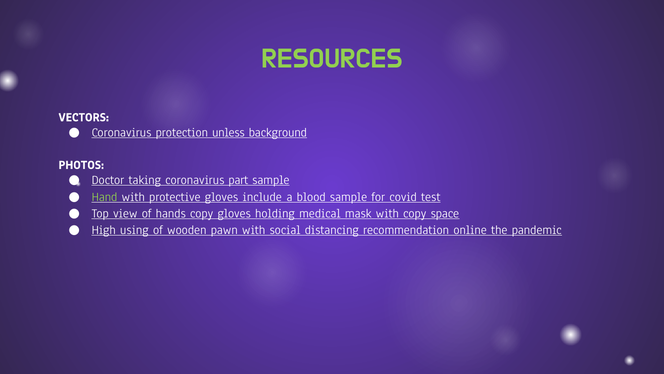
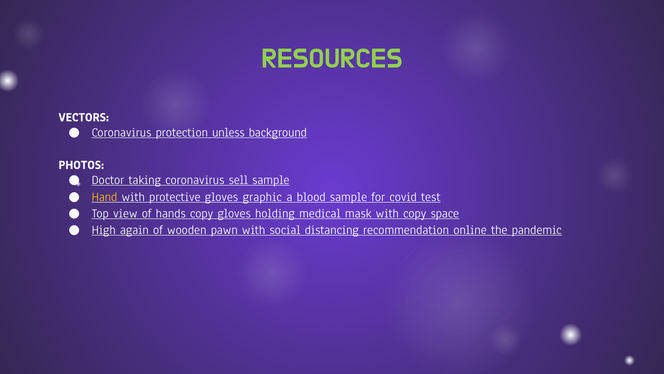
part: part -> sell (238, 180)
Hand colour: light green -> yellow (104, 197)
include: include -> graphic (262, 197)
using: using -> again (134, 230)
